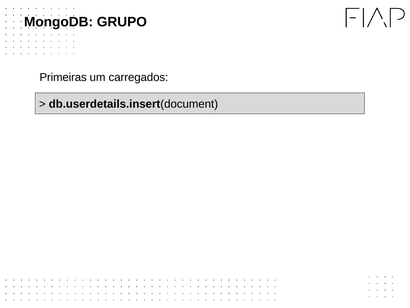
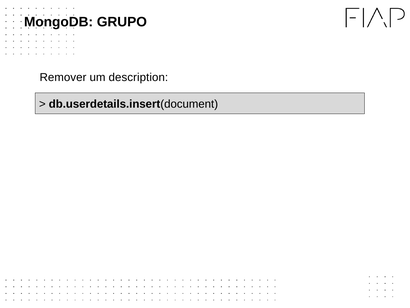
Primeiras: Primeiras -> Remover (63, 77)
carregados: carregados -> description (138, 77)
